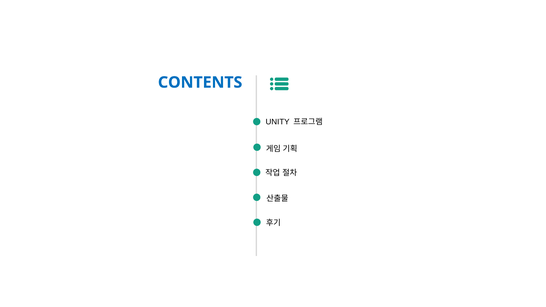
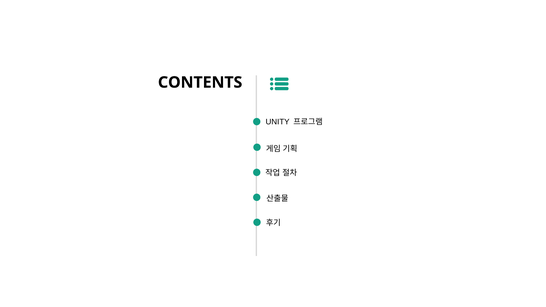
CONTENTS colour: blue -> black (200, 82)
